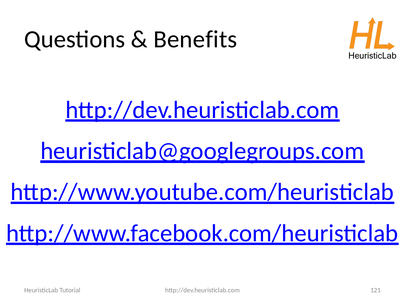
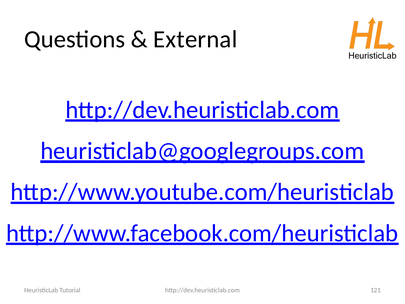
Benefits: Benefits -> External (195, 39)
